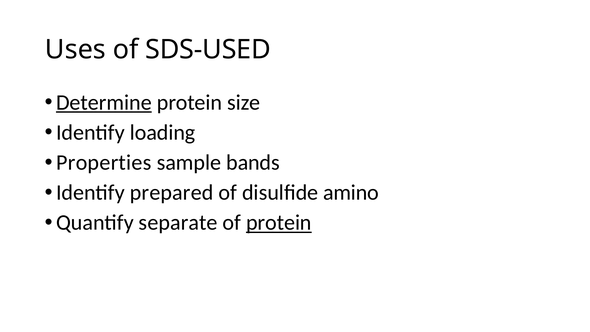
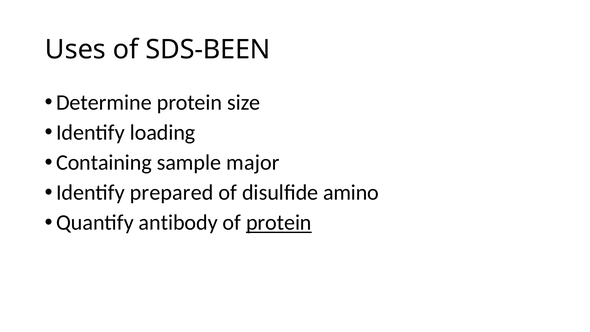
SDS-USED: SDS-USED -> SDS-BEEN (208, 50)
Determine underline: present -> none (104, 102)
Properties: Properties -> Containing (104, 162)
bands: bands -> major (253, 162)
separate: separate -> antibody (178, 223)
